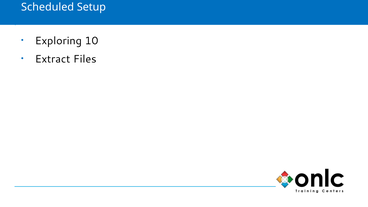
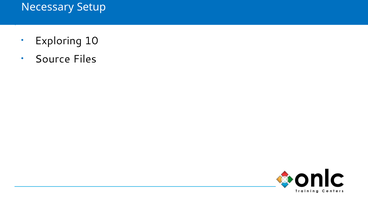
Scheduled: Scheduled -> Necessary (48, 7)
Extract: Extract -> Source (53, 59)
